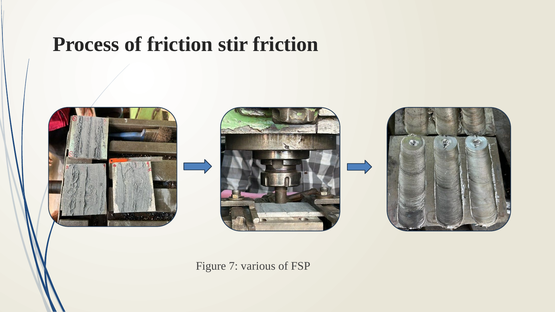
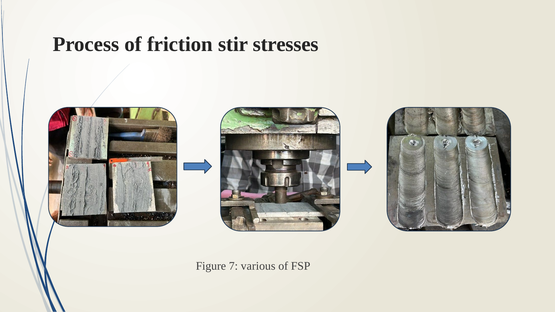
stir friction: friction -> stresses (286, 44)
